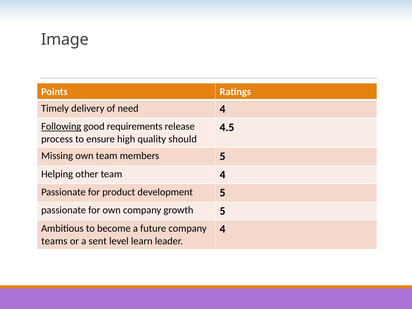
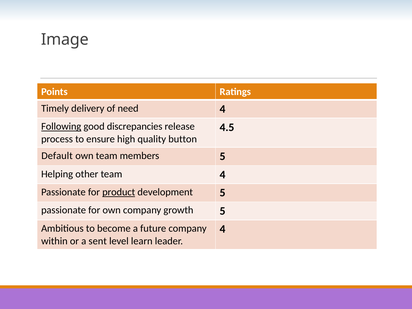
requirements: requirements -> discrepancies (135, 127)
should: should -> button (183, 139)
Missing: Missing -> Default (57, 156)
product underline: none -> present (119, 192)
teams: teams -> within (54, 241)
